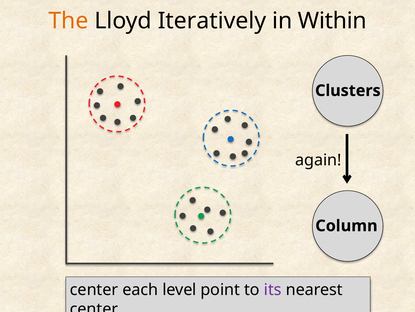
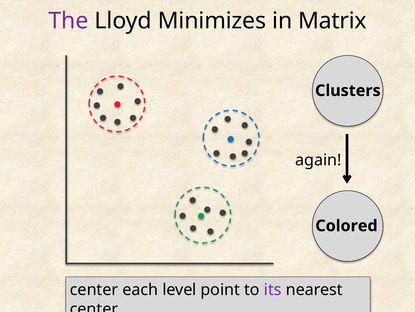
The colour: orange -> purple (68, 21)
Iteratively: Iteratively -> Minimizes (212, 21)
Within: Within -> Matrix (332, 21)
Column: Column -> Colored (346, 225)
